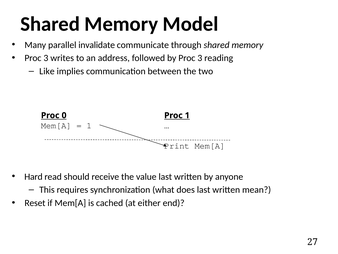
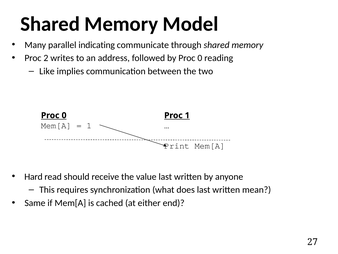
invalidate: invalidate -> indicating (97, 45)
3: 3 -> 2 (46, 58)
by Proc 3: 3 -> 0 (200, 58)
Reset: Reset -> Same (35, 203)
